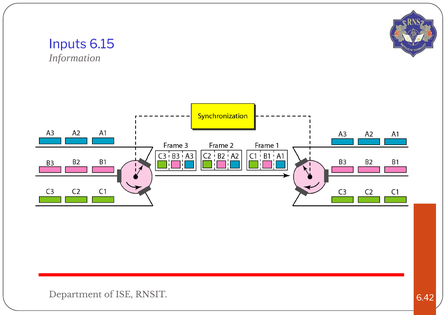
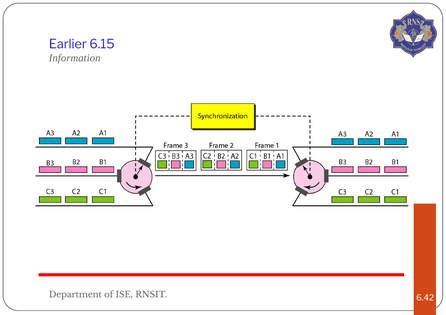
Inputs: Inputs -> Earlier (68, 44)
